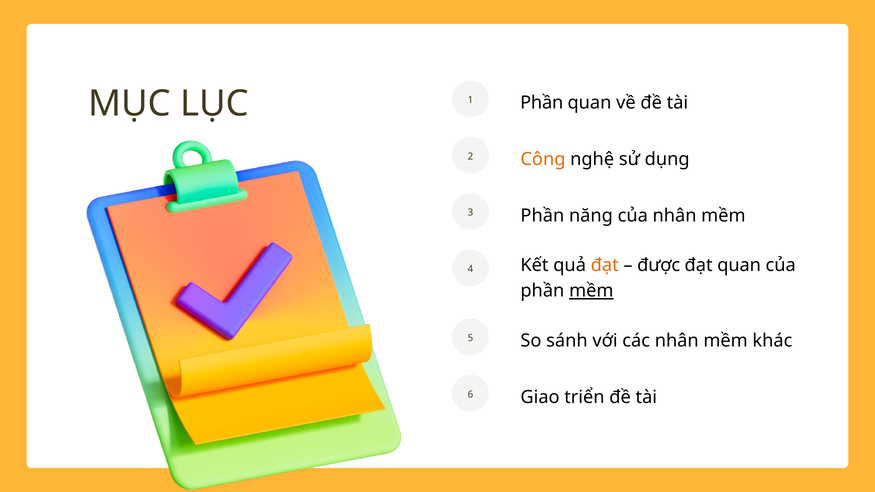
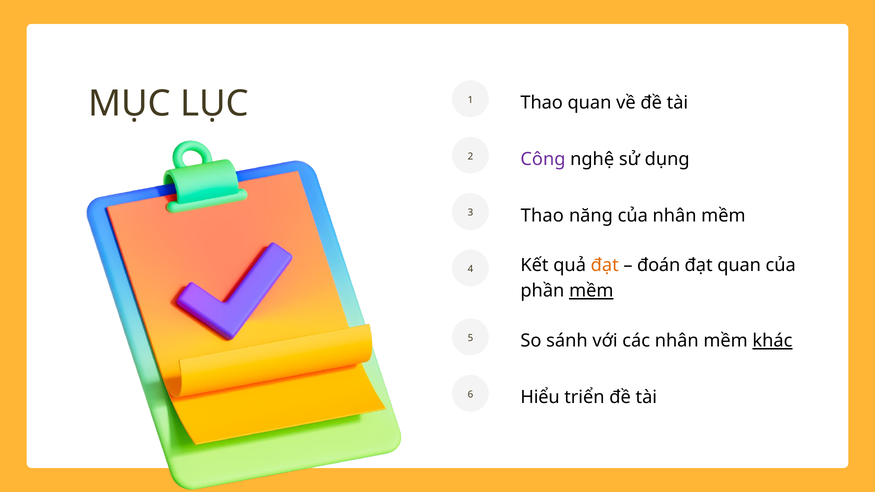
1 Phần: Phần -> Thao (542, 103)
Công colour: orange -> purple (543, 159)
3 Phần: Phần -> Thao (542, 216)
được: được -> đoán (659, 266)
khác underline: none -> present (772, 341)
Giao: Giao -> Hiểu (540, 398)
